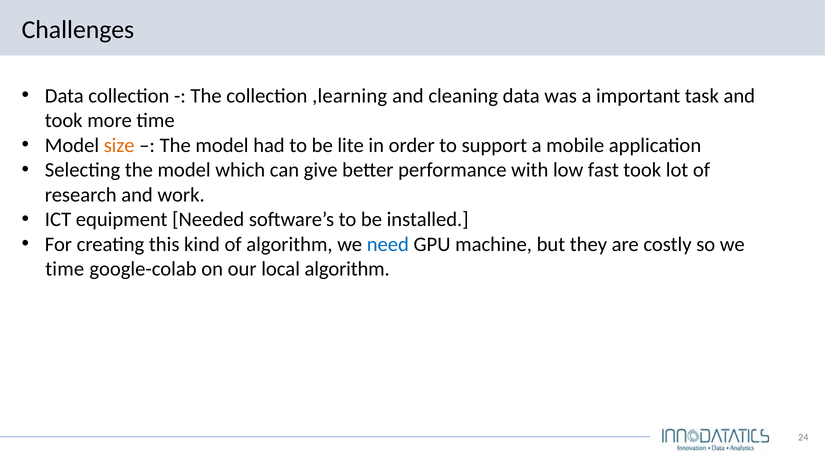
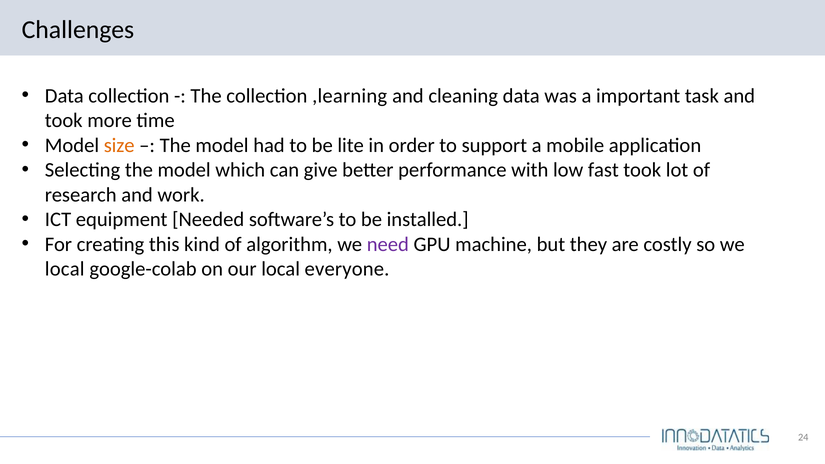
need colour: blue -> purple (388, 244)
time: time -> local (65, 269)
local algorithm: algorithm -> everyone (347, 269)
